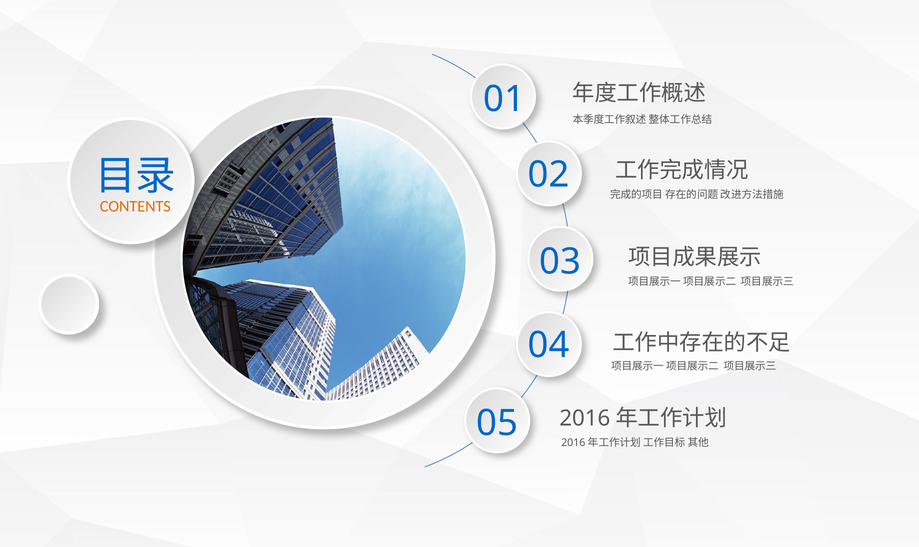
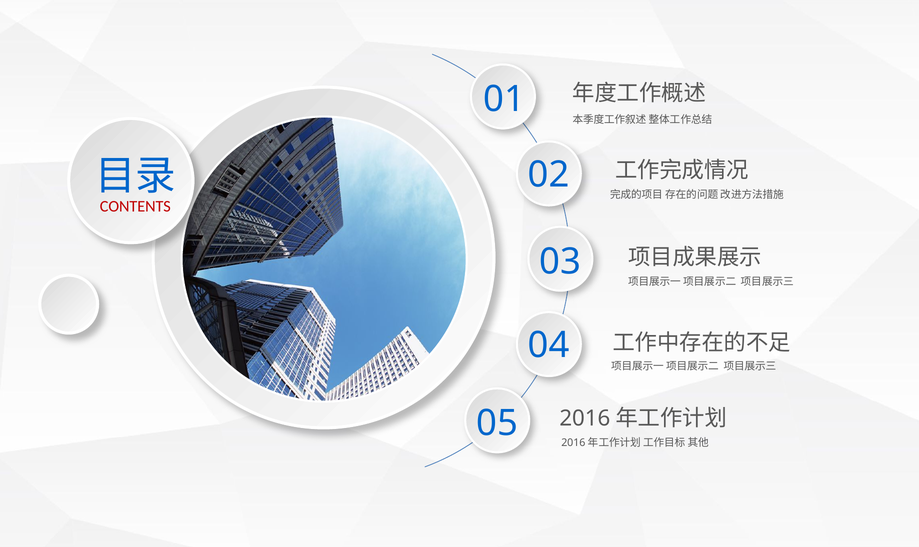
CONTENTS colour: orange -> red (135, 206)
